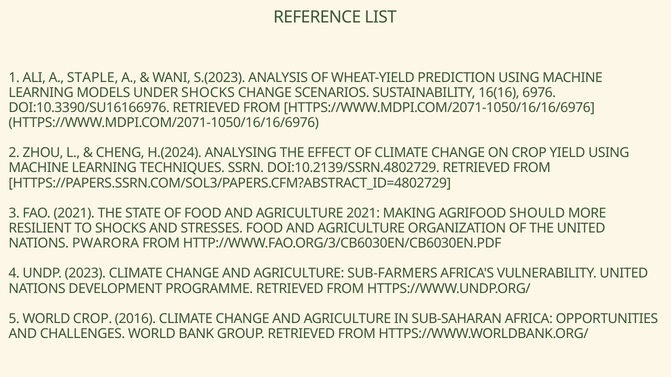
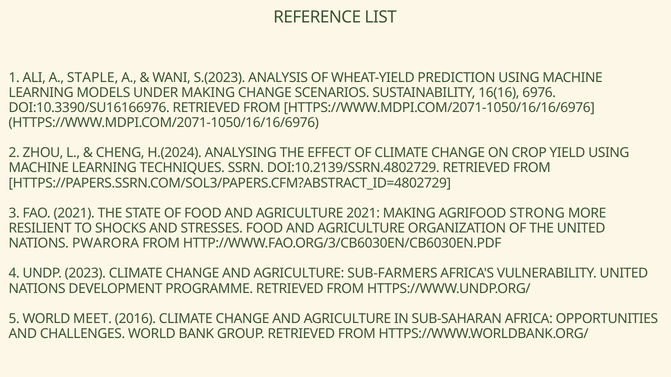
UNDER SHOCKS: SHOCKS -> MAKING (208, 93)
SHOULD: SHOULD -> STRONG (537, 213)
WORLD CROP: CROP -> MEET (93, 319)
